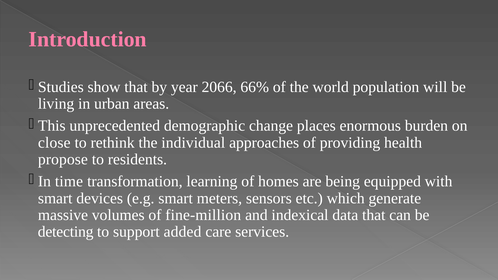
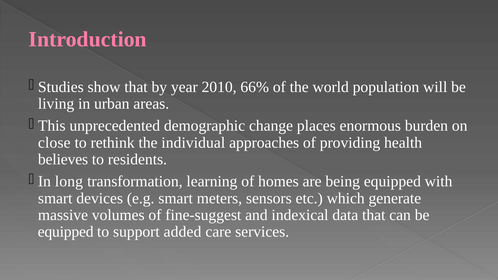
2066: 2066 -> 2010 (219, 87)
propose: propose -> believes (63, 159)
time: time -> long (69, 181)
fine-million: fine-million -> fine-suggest (203, 215)
detecting: detecting -> equipped (66, 232)
